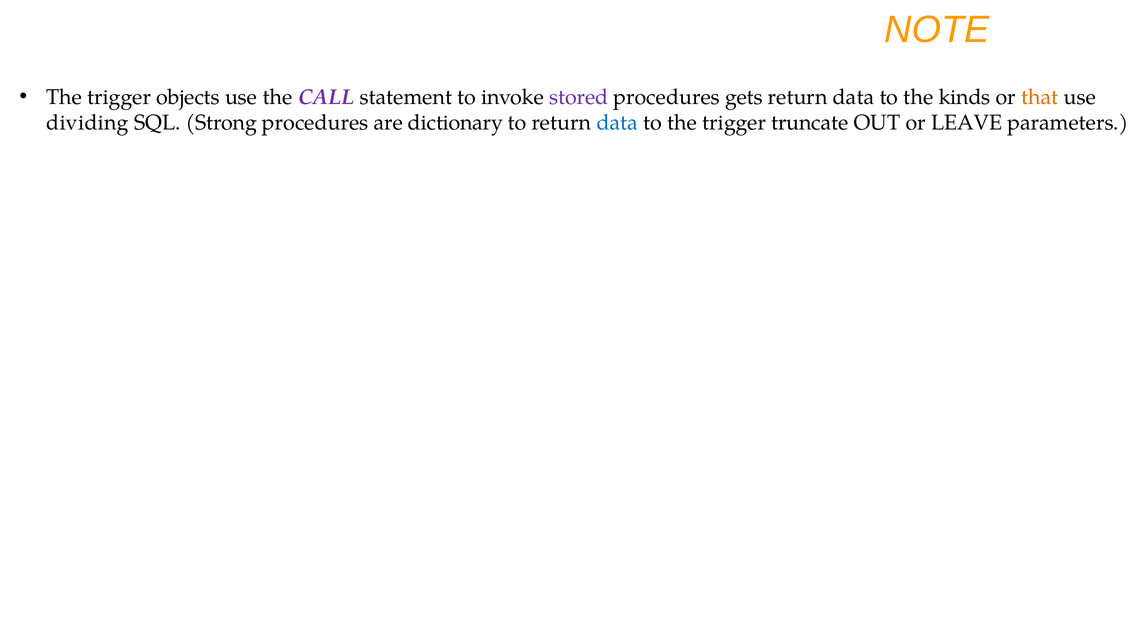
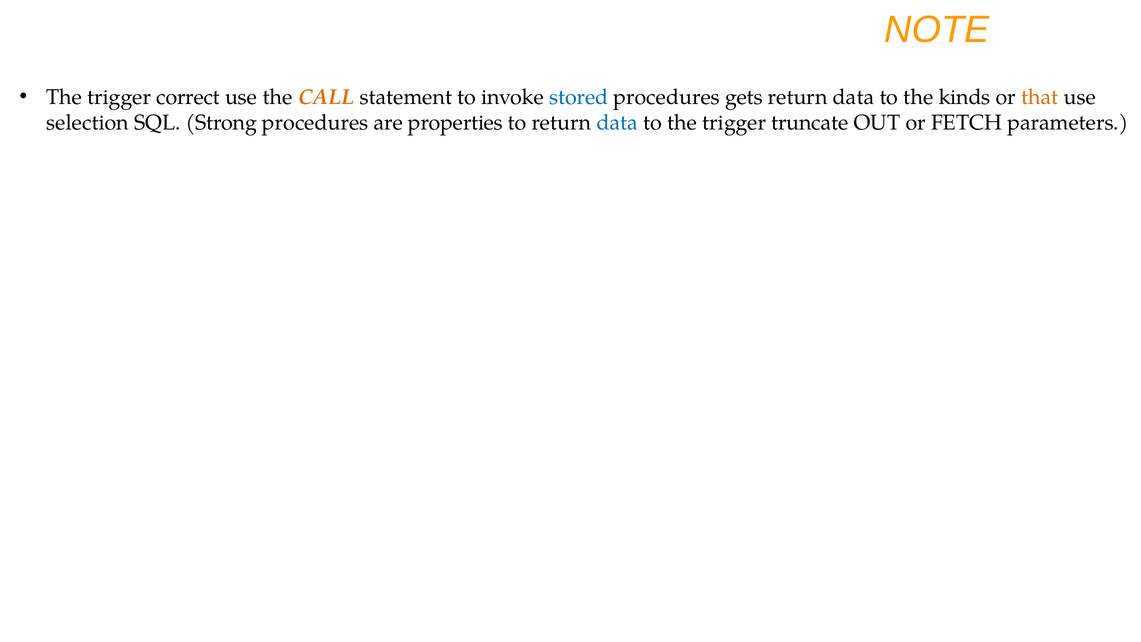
objects: objects -> correct (188, 97)
CALL colour: purple -> orange (326, 97)
stored colour: purple -> blue (579, 97)
dividing: dividing -> selection (88, 123)
dictionary: dictionary -> properties (456, 123)
LEAVE: LEAVE -> FETCH (967, 123)
